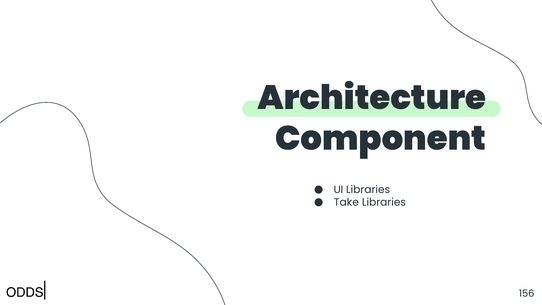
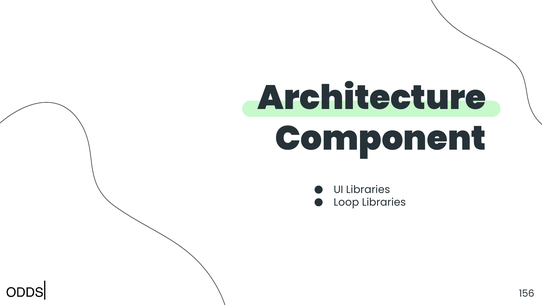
Take: Take -> Loop (346, 202)
